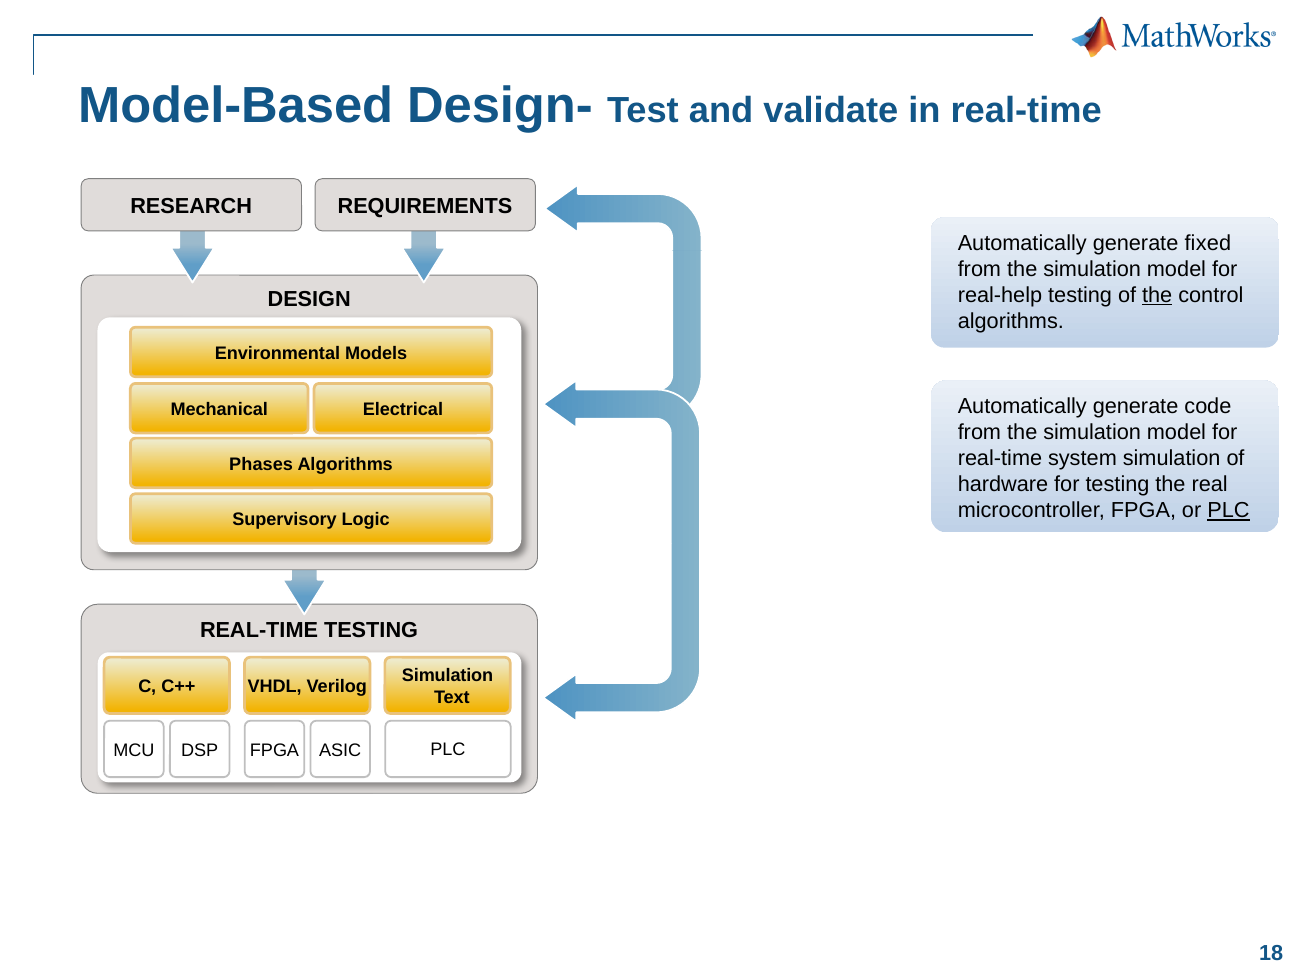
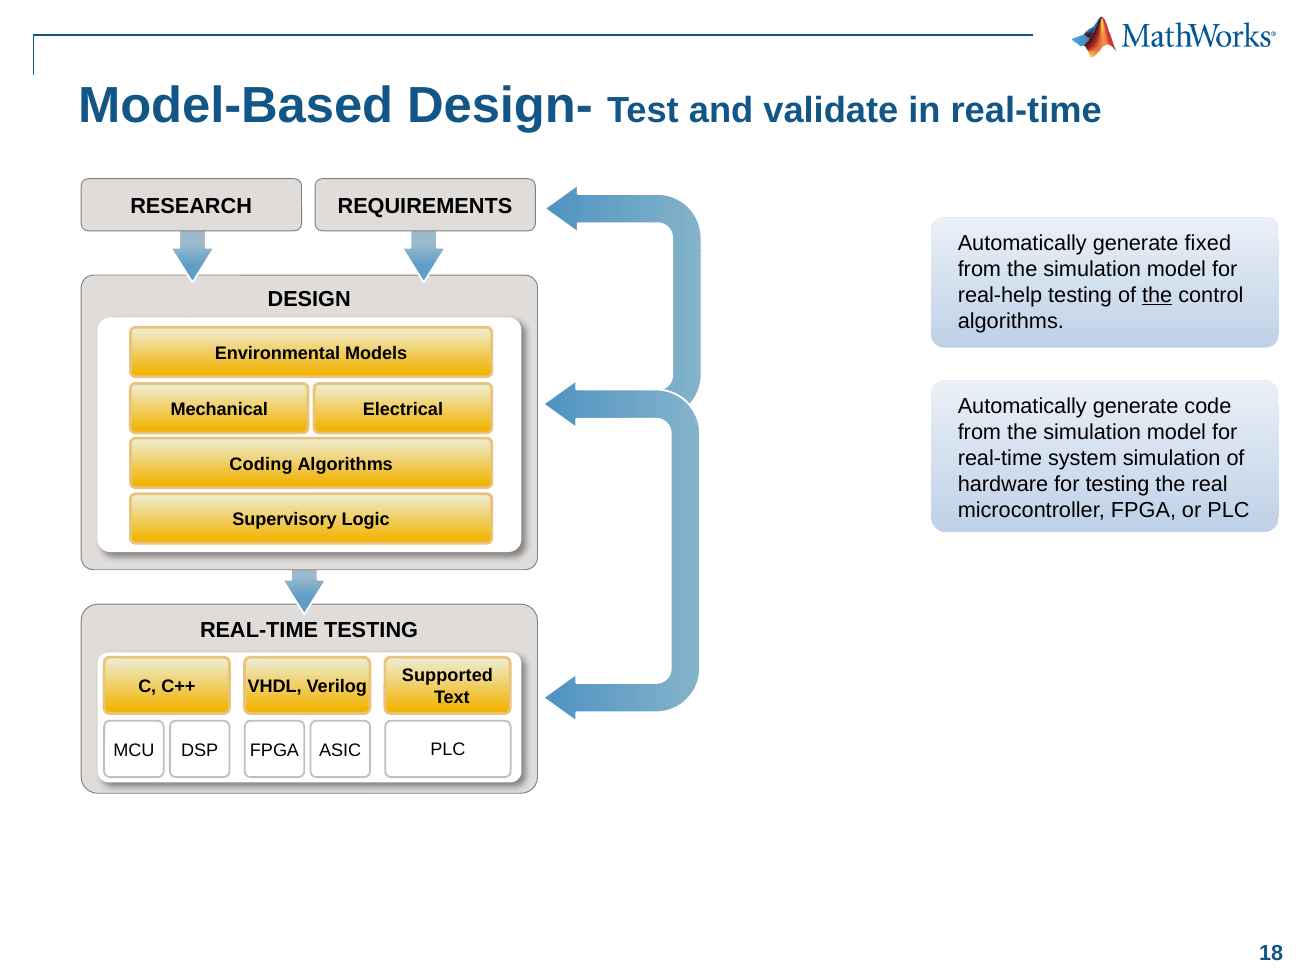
Phases: Phases -> Coding (261, 464)
PLC underline: present -> none (1228, 511)
Simulation: Simulation -> Supported (447, 676)
